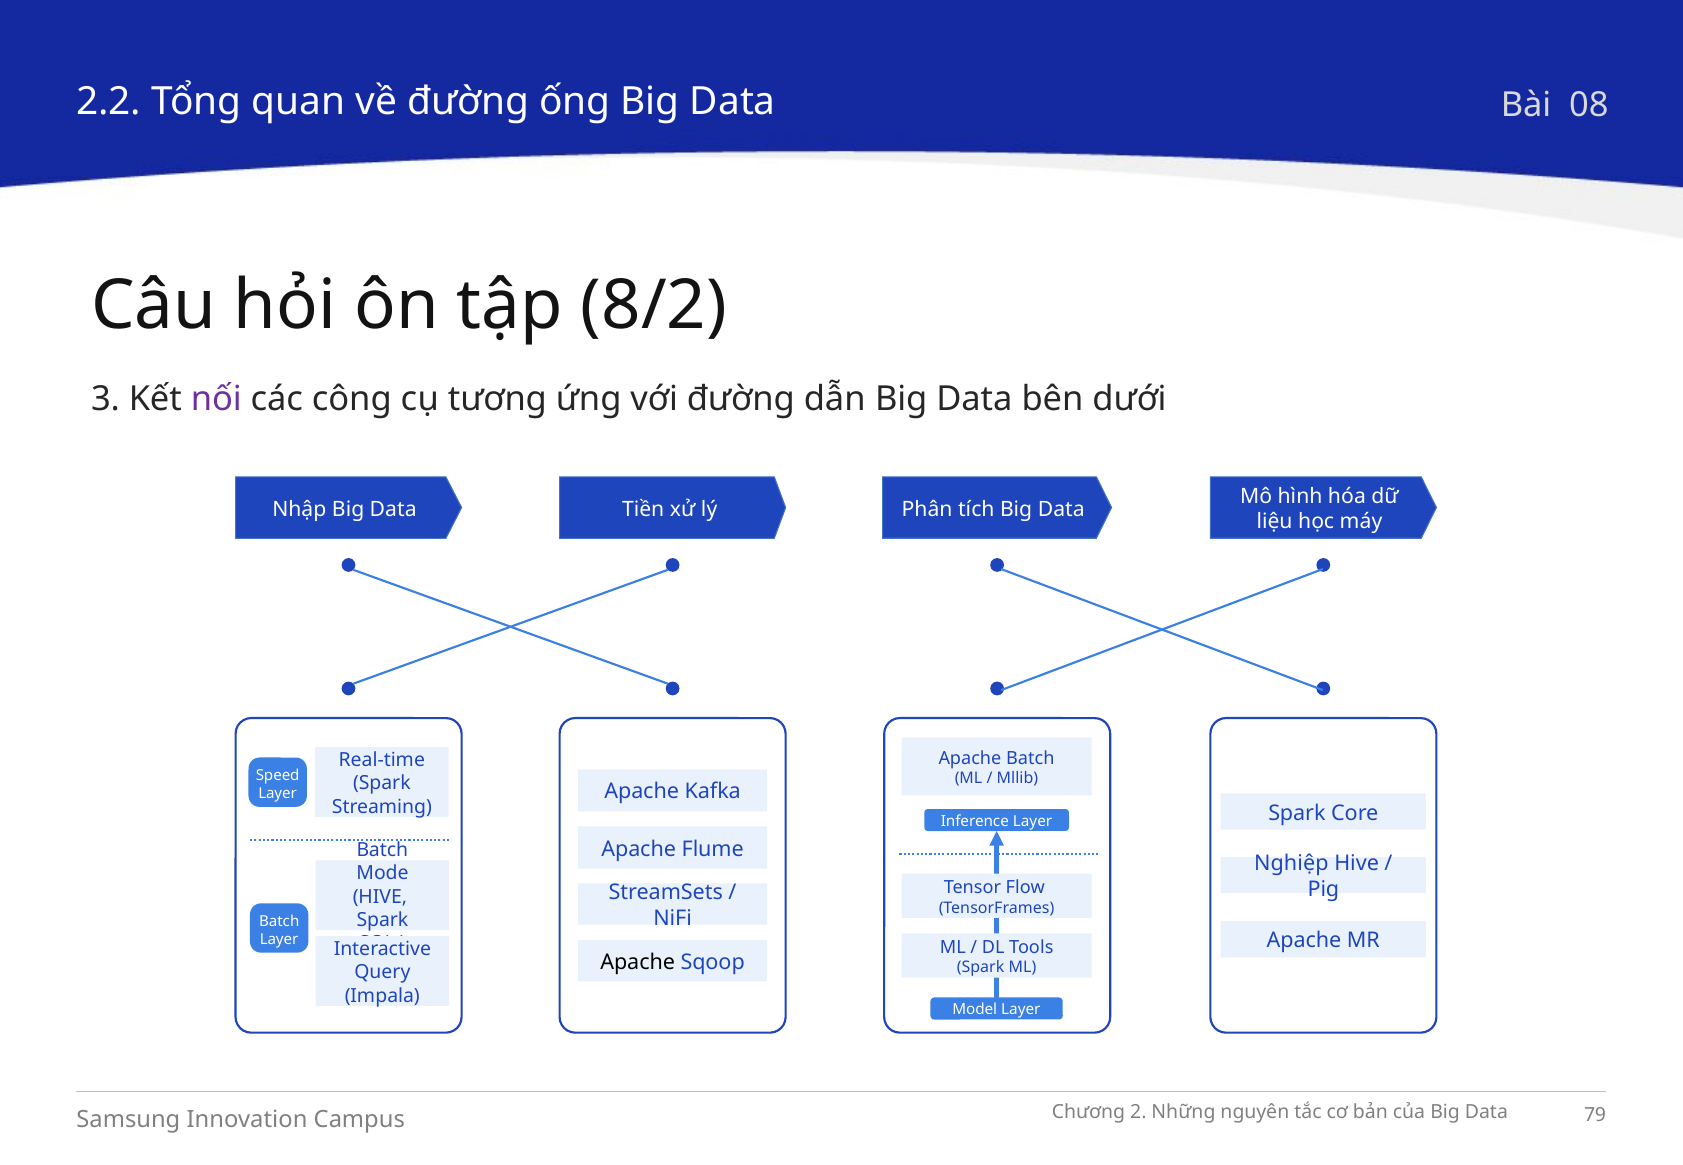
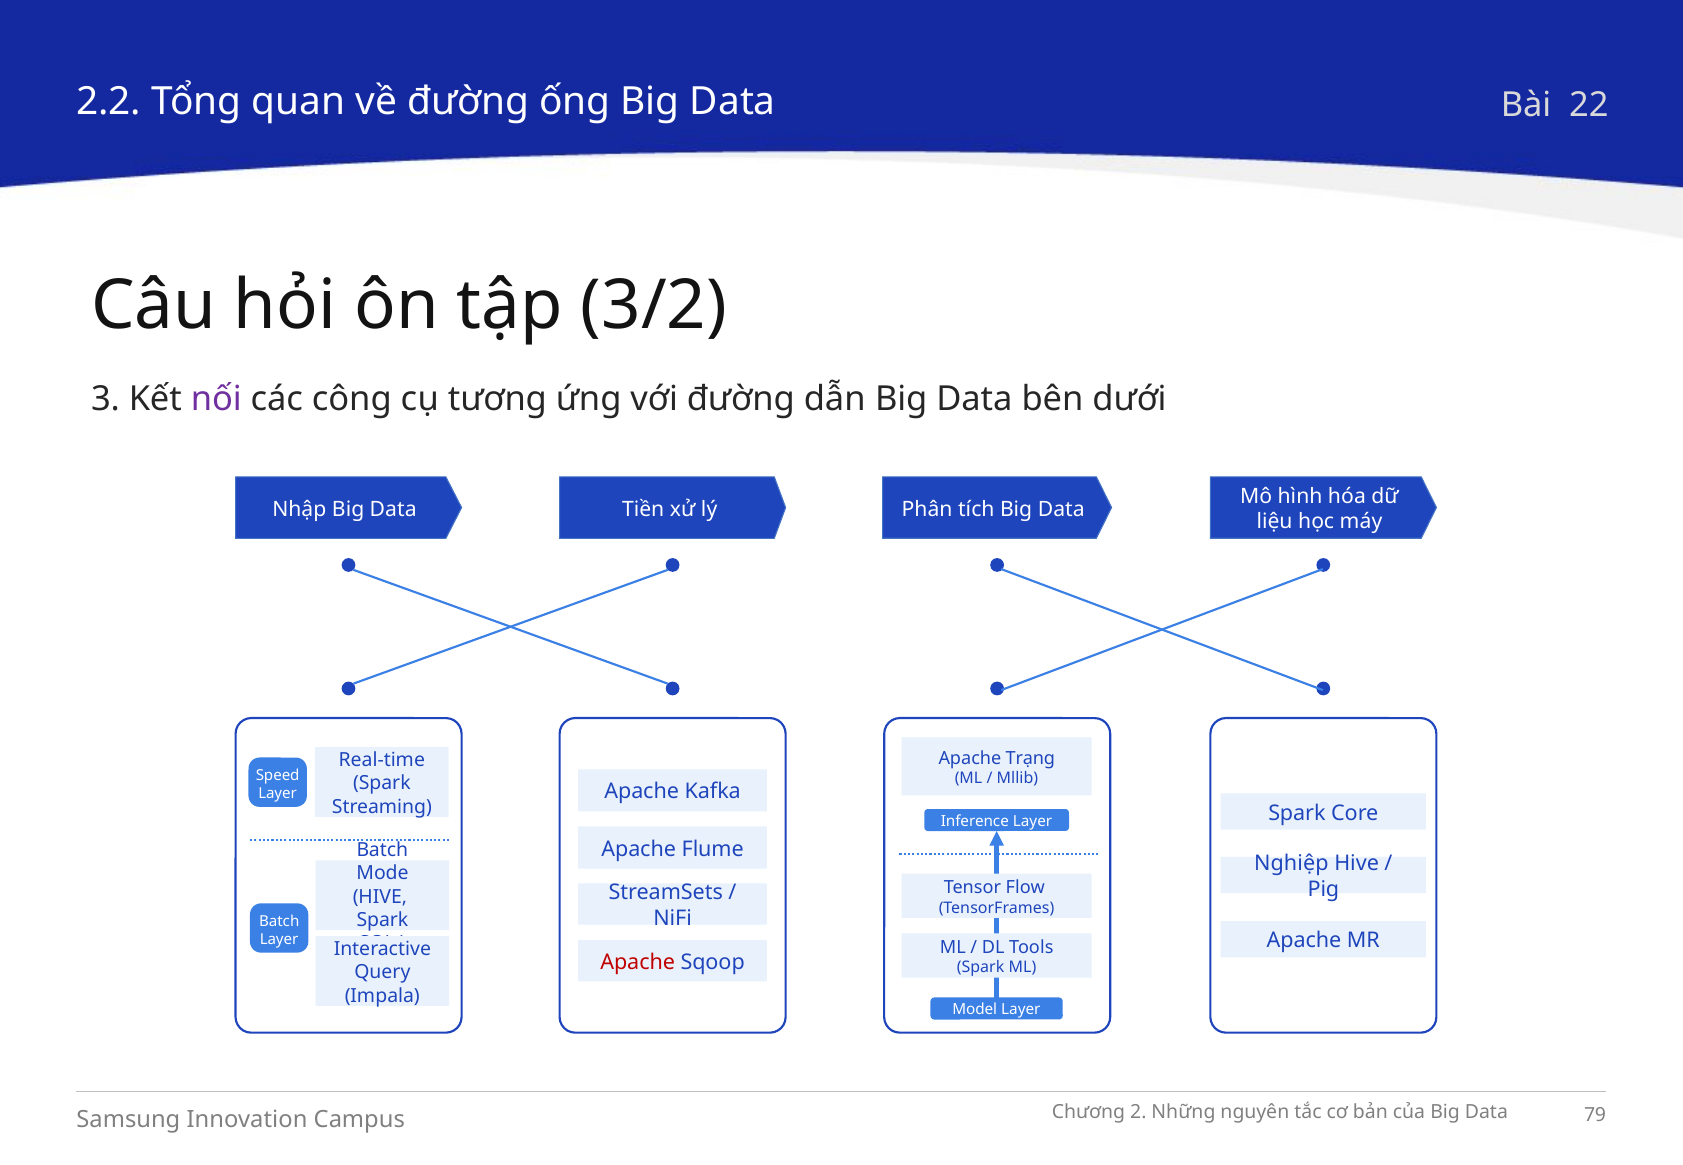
08: 08 -> 22 (1589, 105)
8/2: 8/2 -> 3/2 (654, 306)
Apache Batch: Batch -> Trạng (1030, 758)
Apache colour: black -> red (638, 962)
